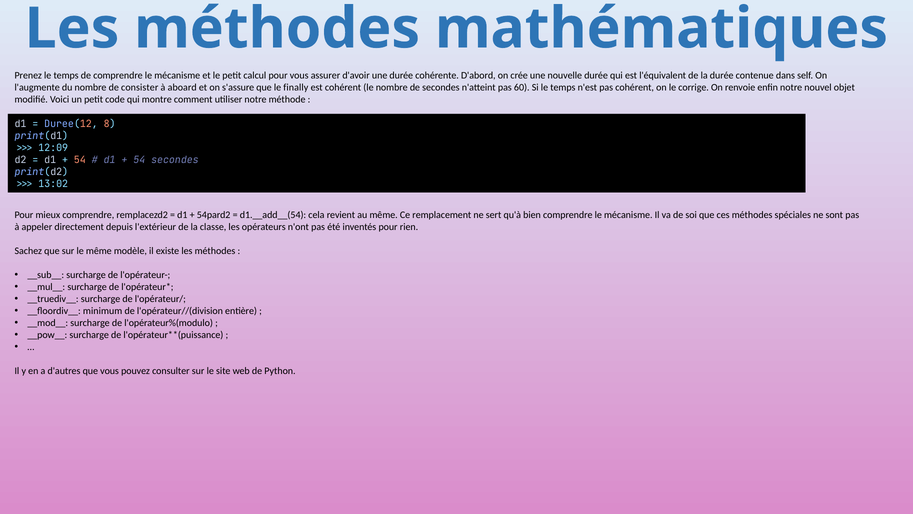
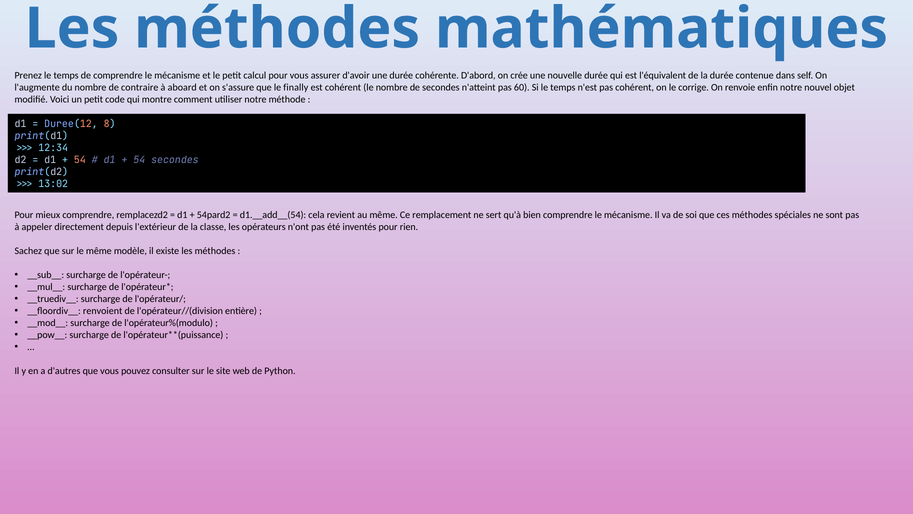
consister: consister -> contraire (140, 87)
12:09: 12:09 -> 12:34 (53, 148)
minimum: minimum -> renvoient (103, 311)
